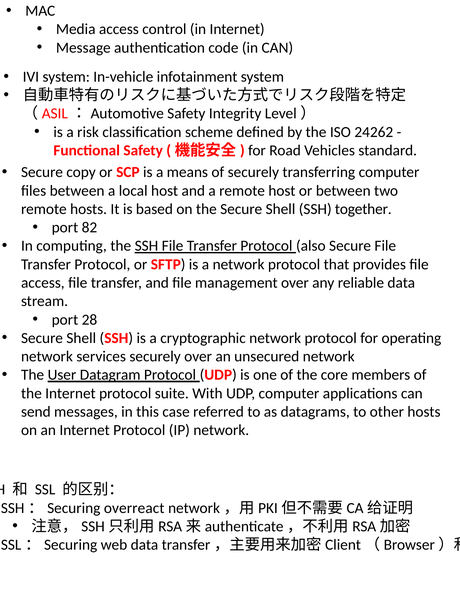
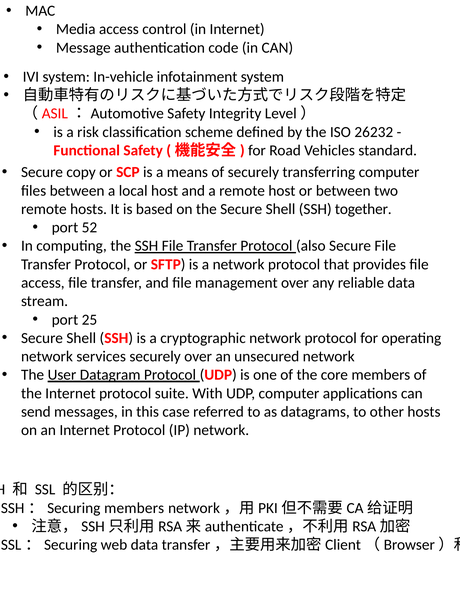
24262: 24262 -> 26232 (374, 132)
82: 82 -> 52 (89, 227)
28: 28 -> 25 (89, 319)
SSH：Securing overreact: overreact -> members (134, 507)
